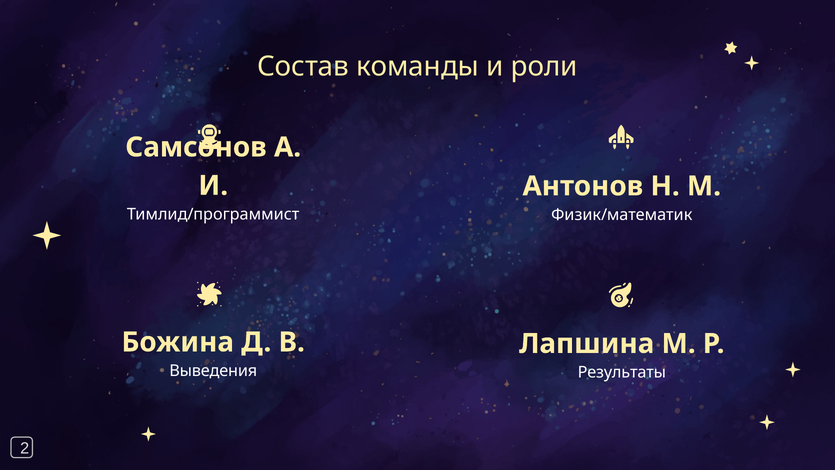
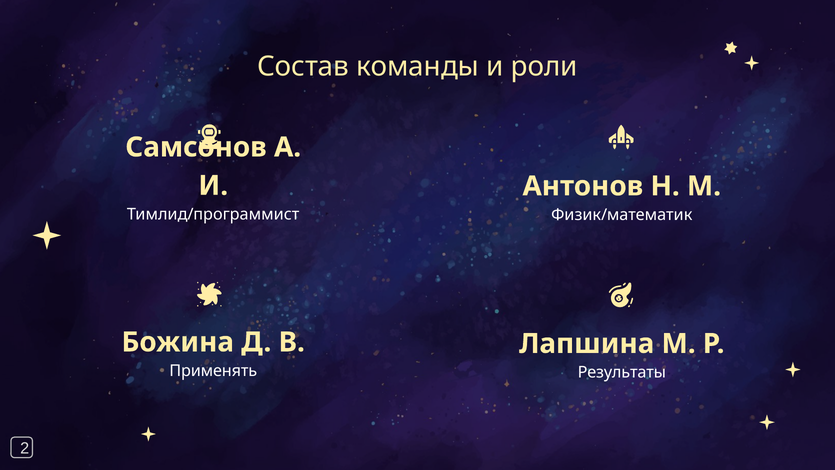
Выведения: Выведения -> Применять (213, 370)
